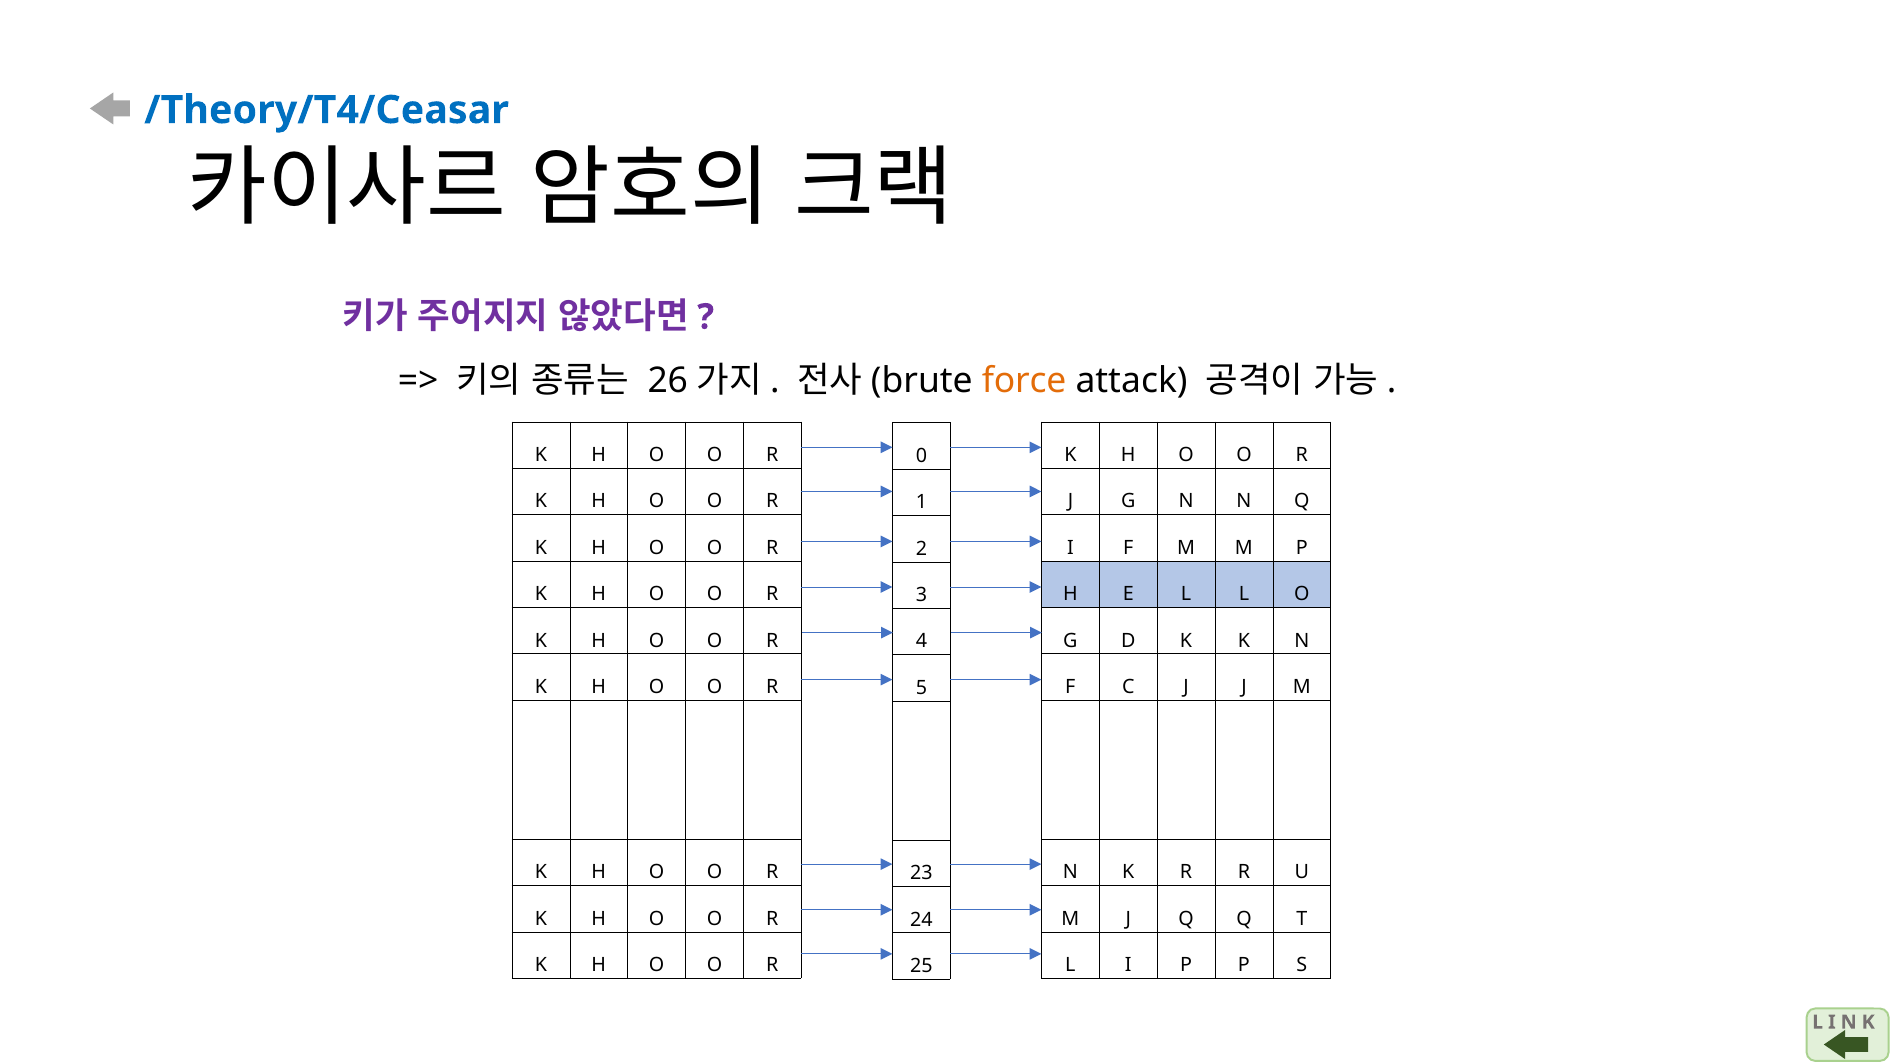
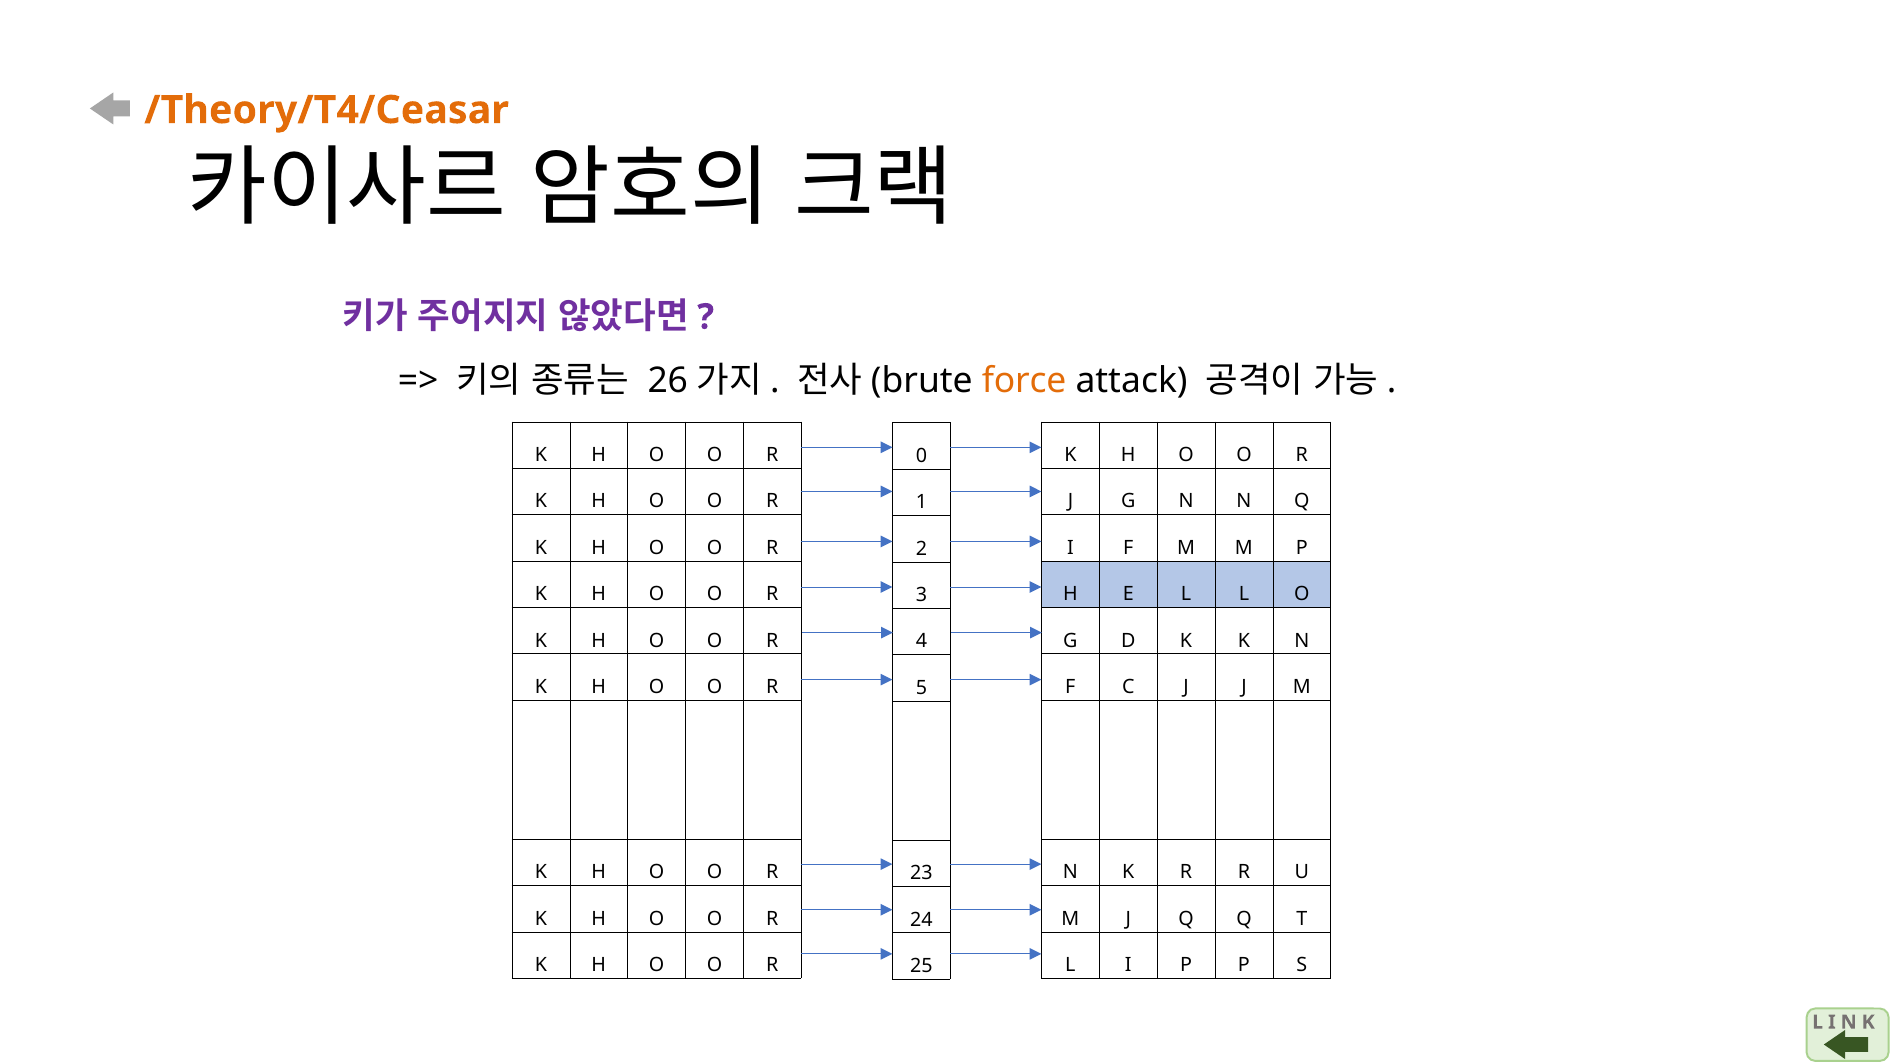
/Theory/T4/Ceasar colour: blue -> orange (327, 110)
